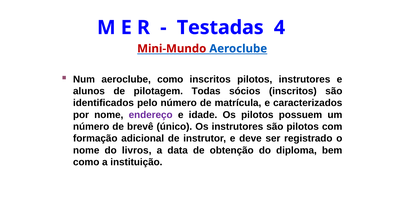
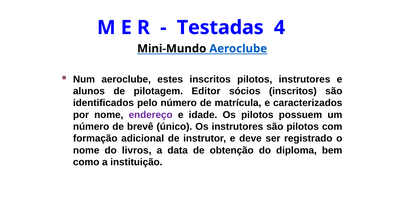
Mini-Mundo colour: red -> black (172, 49)
aeroclube como: como -> estes (170, 79)
Todas: Todas -> Editor (206, 91)
